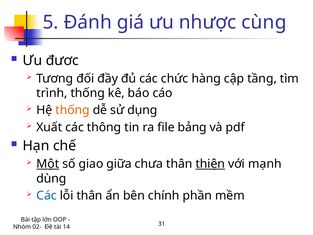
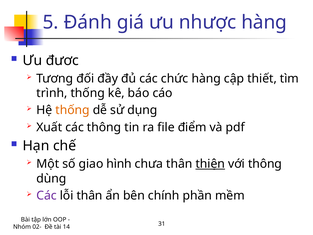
nhược cùng: cùng -> hàng (264, 22)
tầng: tầng -> thiết (262, 78)
bảng: bảng -> điểm (192, 127)
Một underline: present -> none (48, 164)
giữa: giữa -> hình (119, 164)
với mạnh: mạnh -> thông (265, 164)
Các colour: blue -> purple (47, 195)
